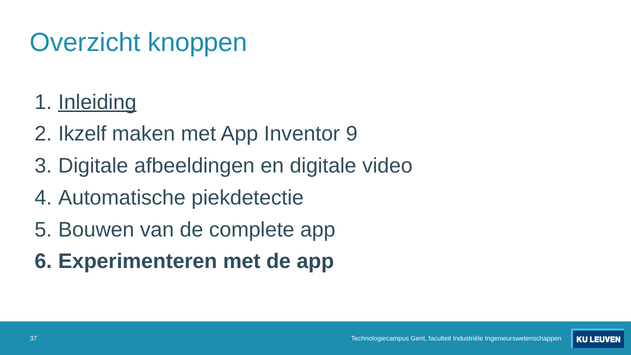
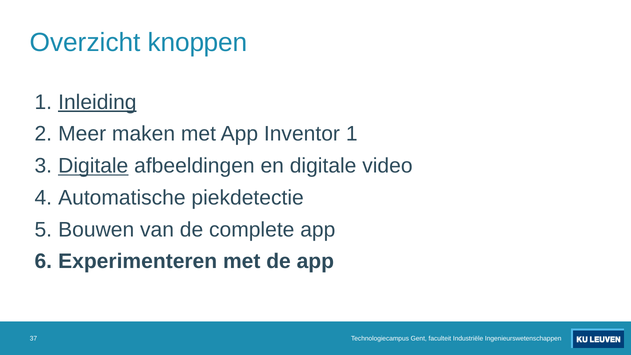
Ikzelf: Ikzelf -> Meer (82, 134)
Inventor 9: 9 -> 1 (352, 134)
Digitale underline: none -> present (93, 166)
